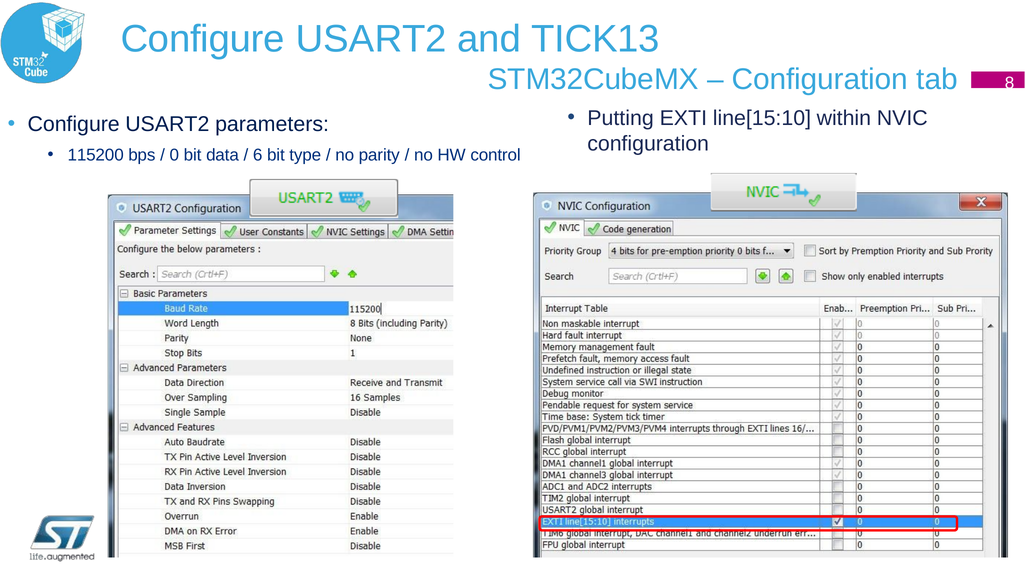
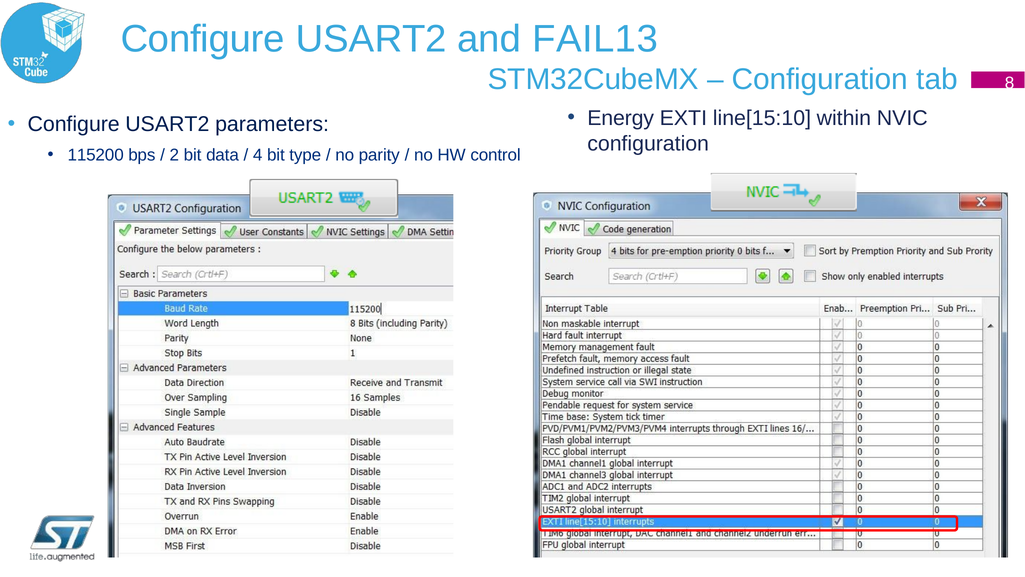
TICK13: TICK13 -> FAIL13 (595, 39)
Putting: Putting -> Energy (621, 118)
0: 0 -> 2 (174, 155)
6: 6 -> 4 (258, 155)
